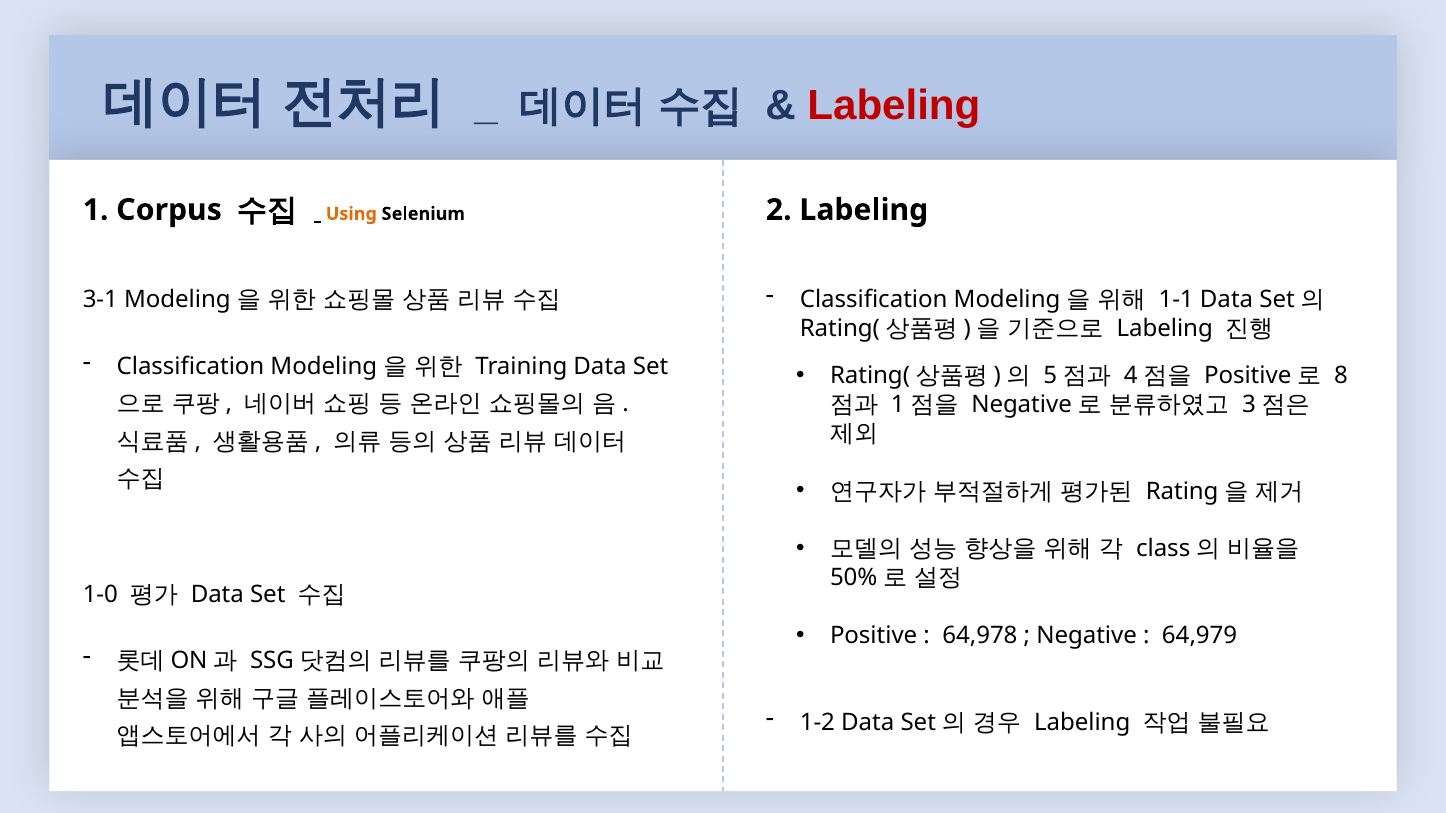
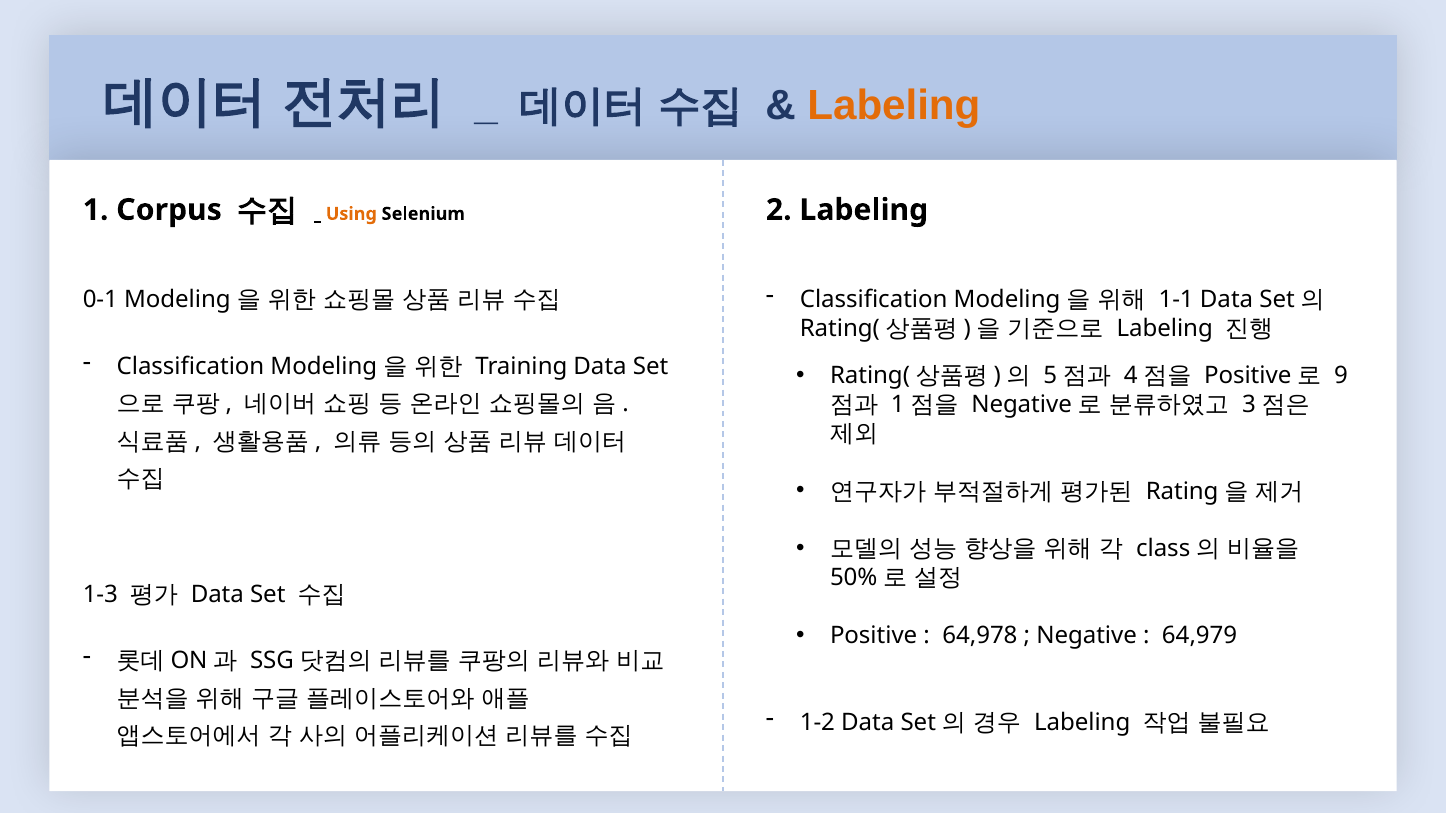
Labeling colour: red -> orange (894, 106)
3-1: 3-1 -> 0-1 (100, 300)
8: 8 -> 9 (1341, 376)
1-0: 1-0 -> 1-3 (100, 595)
